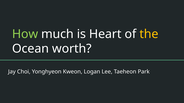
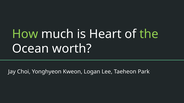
the colour: yellow -> light green (149, 34)
